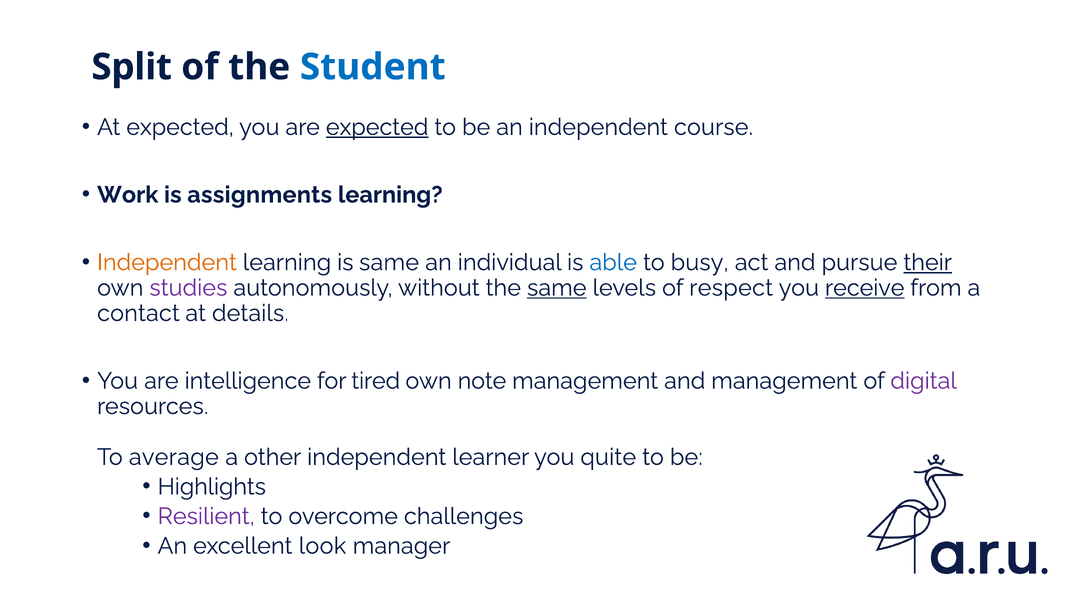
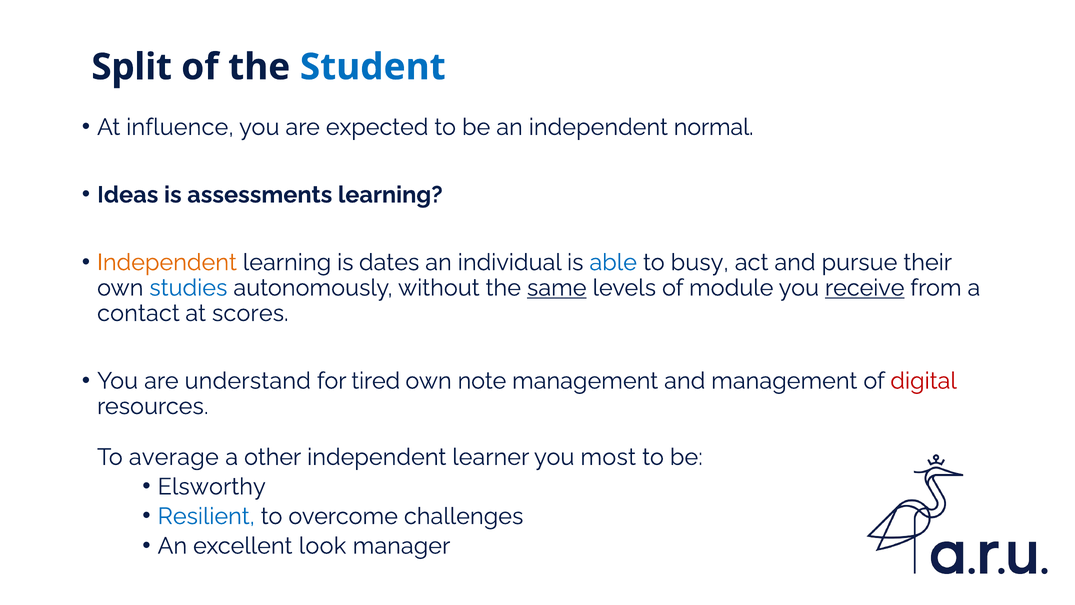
At expected: expected -> influence (180, 127)
expected underline: present -> none (377, 127)
course: course -> normal (714, 127)
Work: Work -> Ideas (128, 195)
assignments: assignments -> assessments (260, 195)
is same: same -> dates (389, 262)
their underline: present -> none (928, 262)
studies colour: purple -> blue (188, 288)
respect: respect -> module (731, 288)
details: details -> scores (250, 313)
intelligence: intelligence -> understand (248, 381)
digital colour: purple -> red (924, 381)
quite: quite -> most (608, 457)
Highlights: Highlights -> Elsworthy (212, 486)
Resilient colour: purple -> blue (206, 516)
